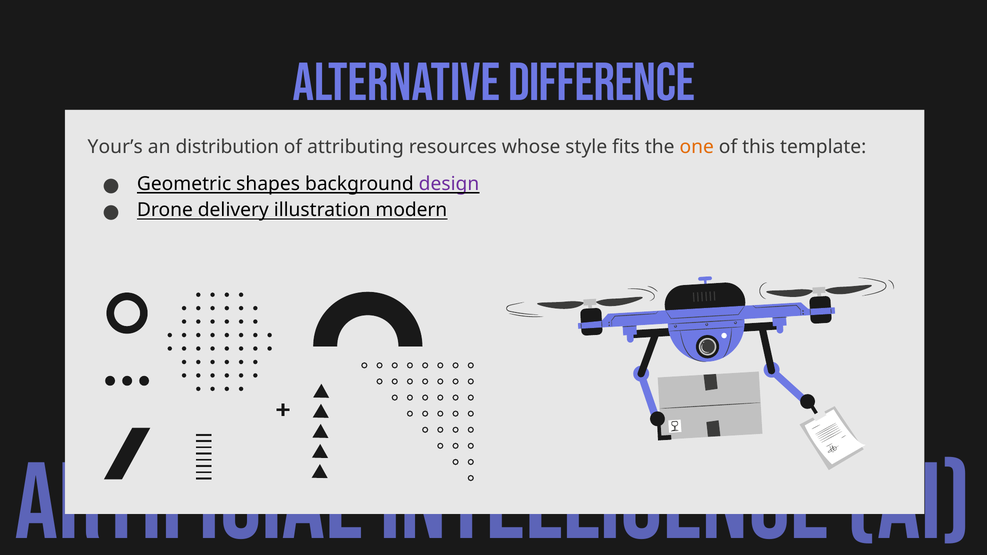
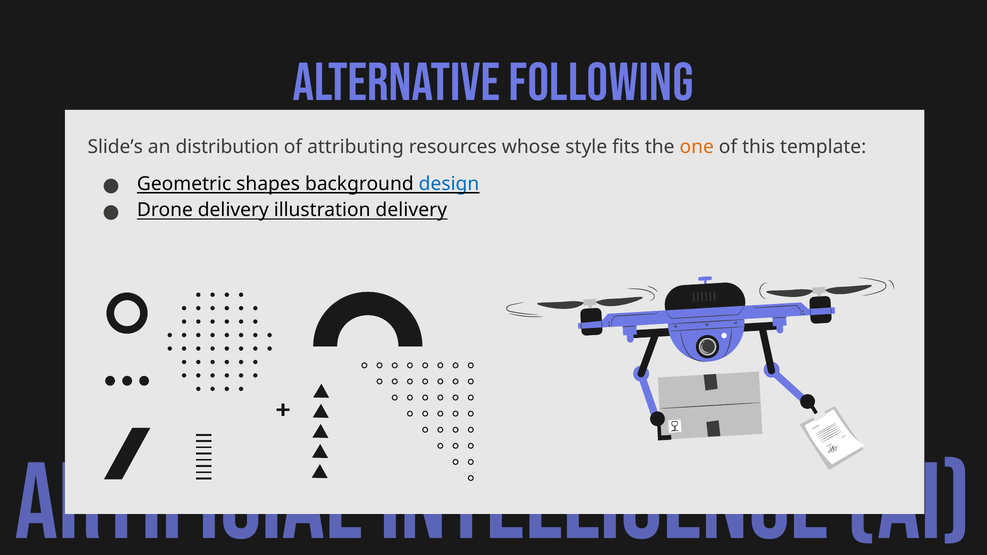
DIFFERENCE: DIFFERENCE -> FOLLOWING (601, 83)
Your’s: Your’s -> Slide’s (115, 147)
design colour: purple -> blue (449, 184)
illustration modern: modern -> delivery (411, 210)
